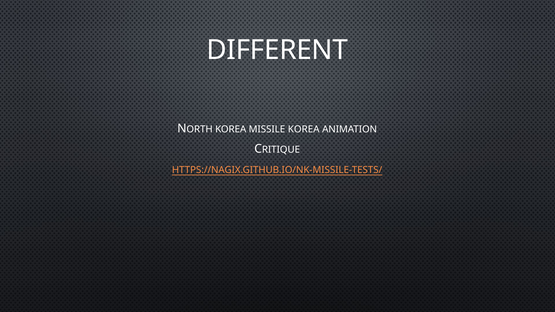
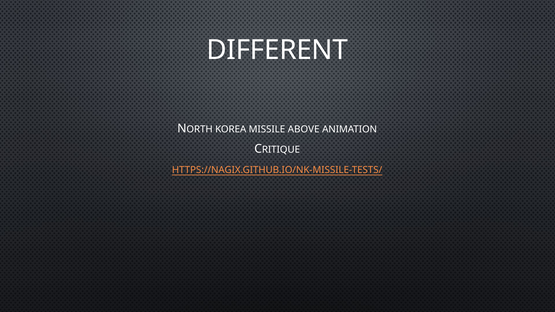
MISSILE KOREA: KOREA -> ABOVE (304, 129)
